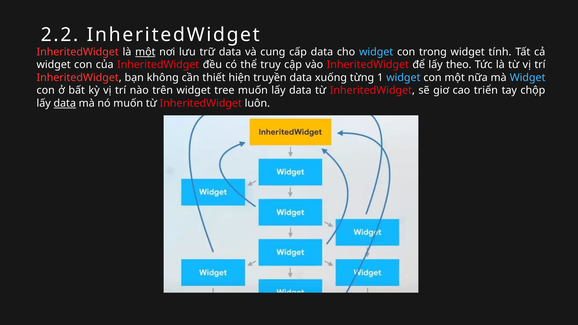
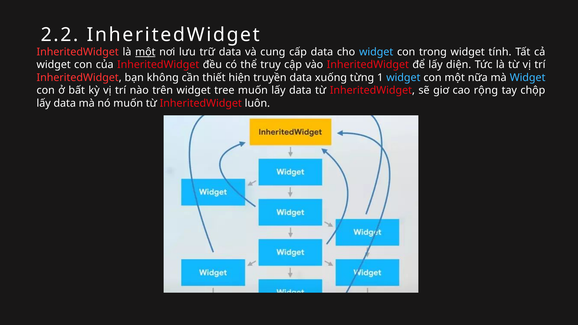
theo: theo -> diện (459, 65)
triển: triển -> rộng (486, 90)
data underline: present -> none (65, 103)
